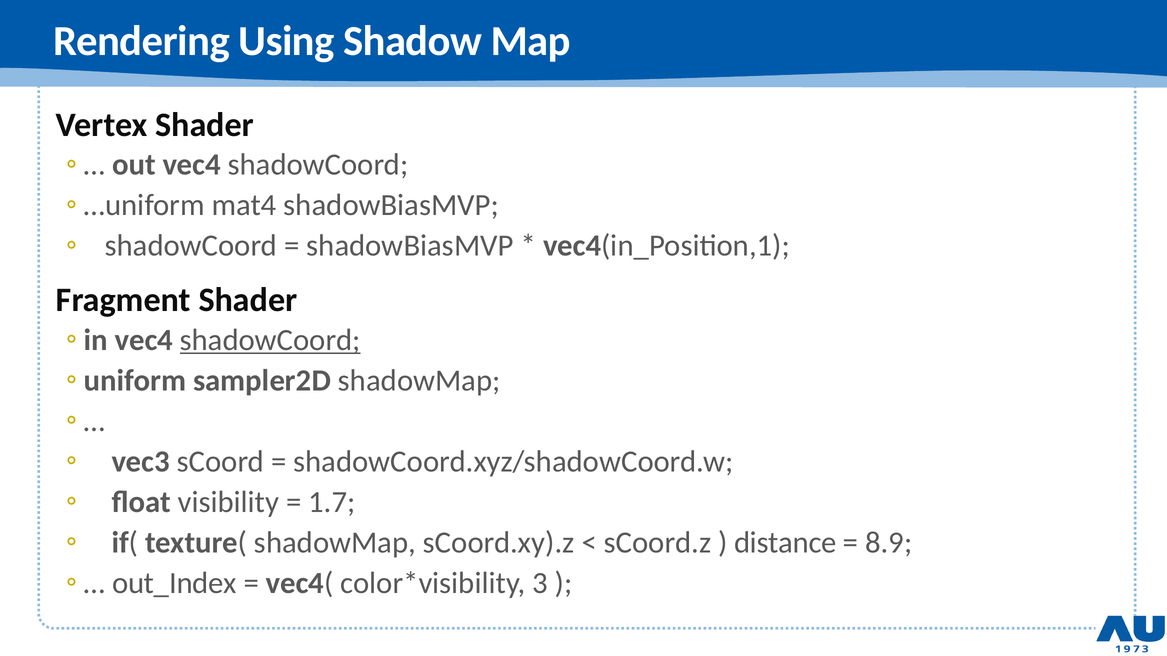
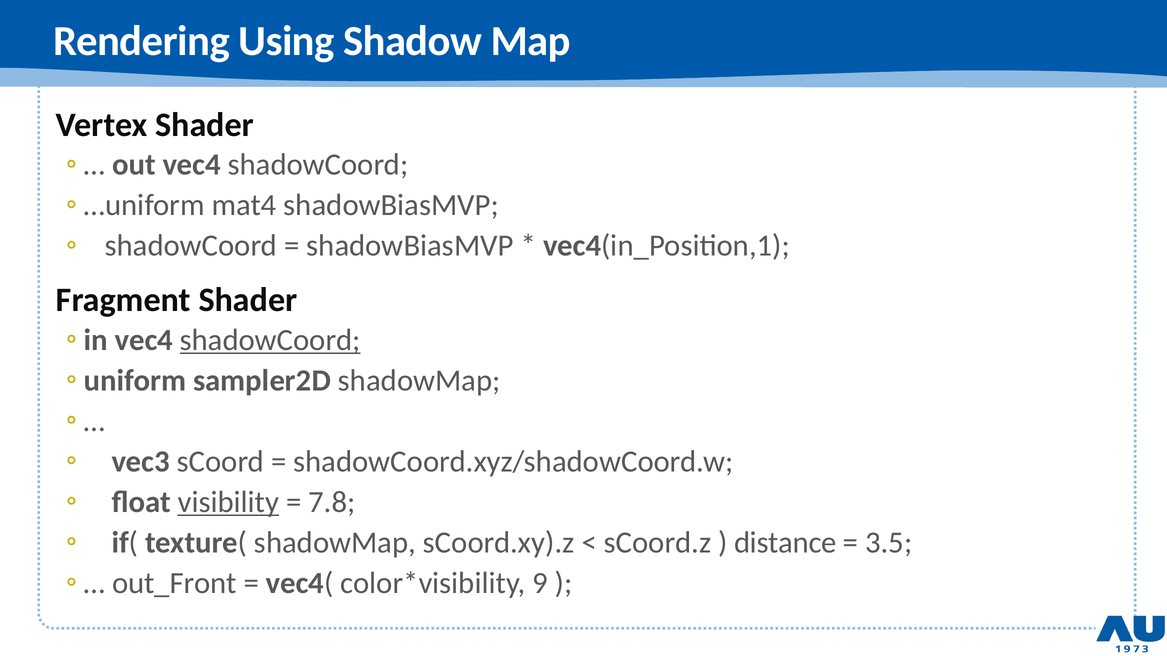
visibility underline: none -> present (228, 502)
1.7: 1.7 -> 7.8 (332, 502)
8.9: 8.9 -> 3.5 (889, 543)
out_Index: out_Index -> out_Front (174, 583)
3: 3 -> 9 (540, 583)
